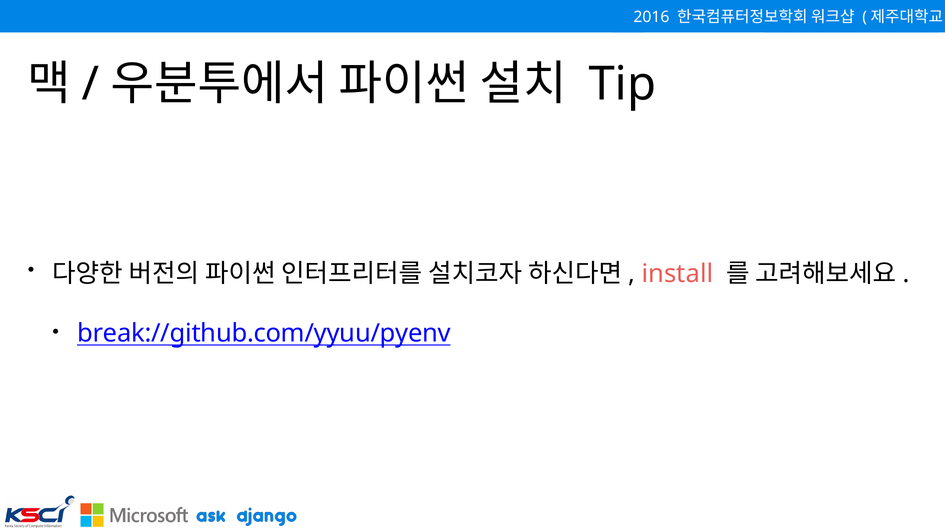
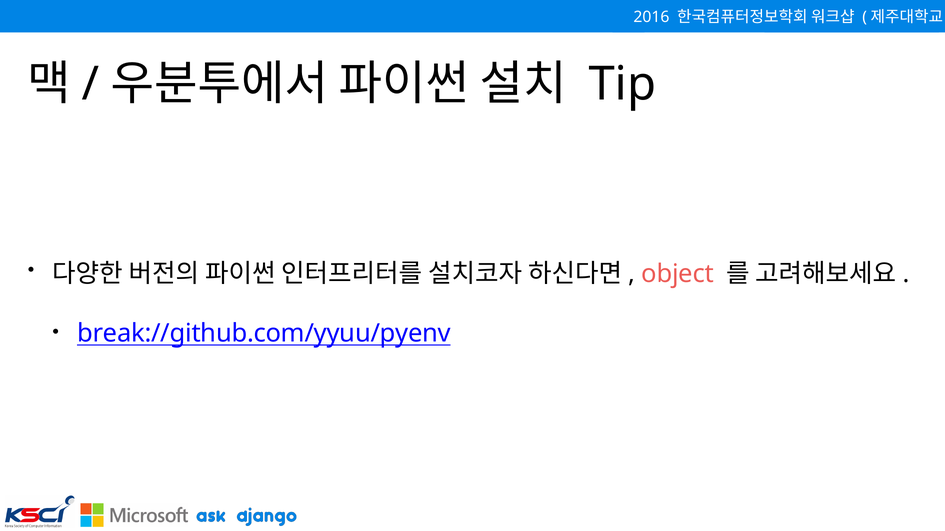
install: install -> object (678, 274)
